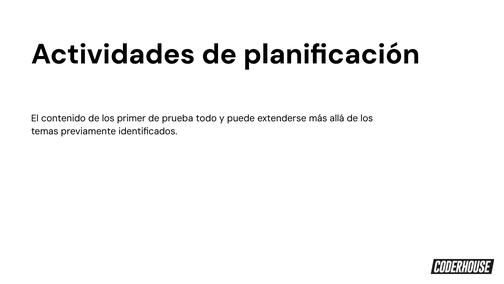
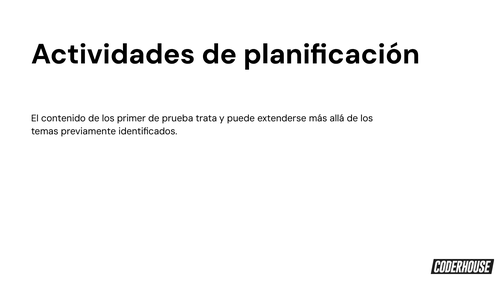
todo: todo -> trata (206, 118)
